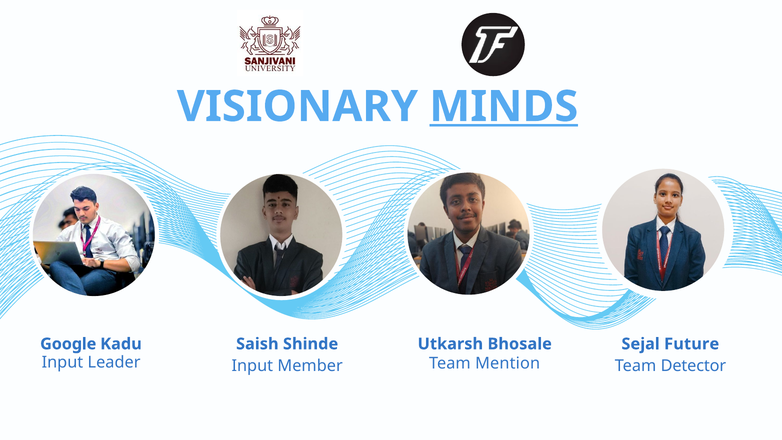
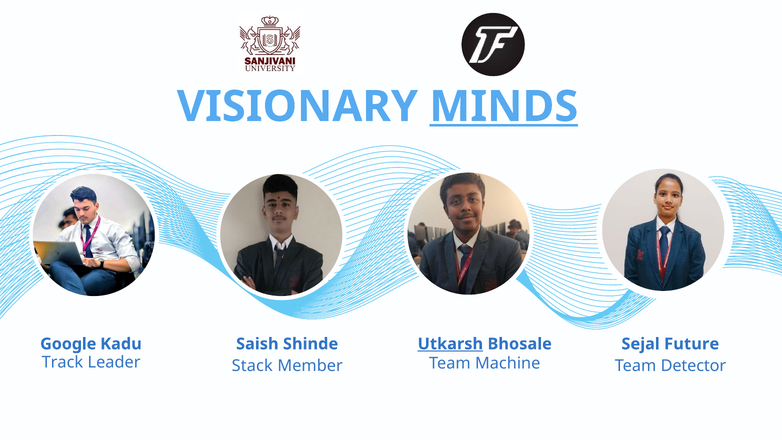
Utkarsh underline: none -> present (450, 344)
Input: Input -> Track (62, 362)
Mention: Mention -> Machine (508, 363)
Input: Input -> Stack (252, 366)
